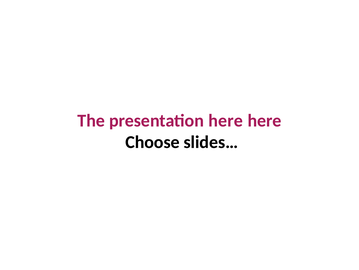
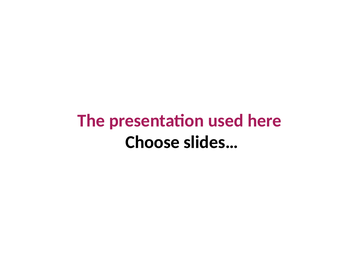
presentation here: here -> used (226, 120)
